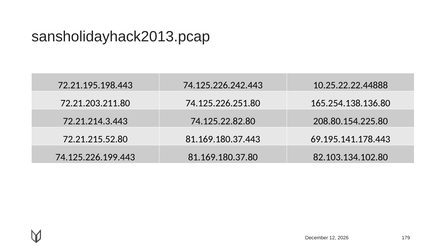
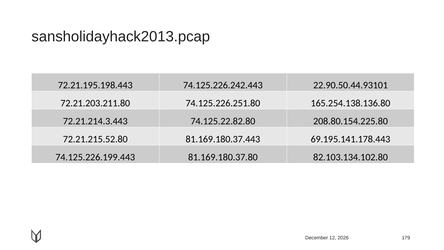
10.25.22.22.44888: 10.25.22.22.44888 -> 22.90.50.44.93101 (351, 85)
